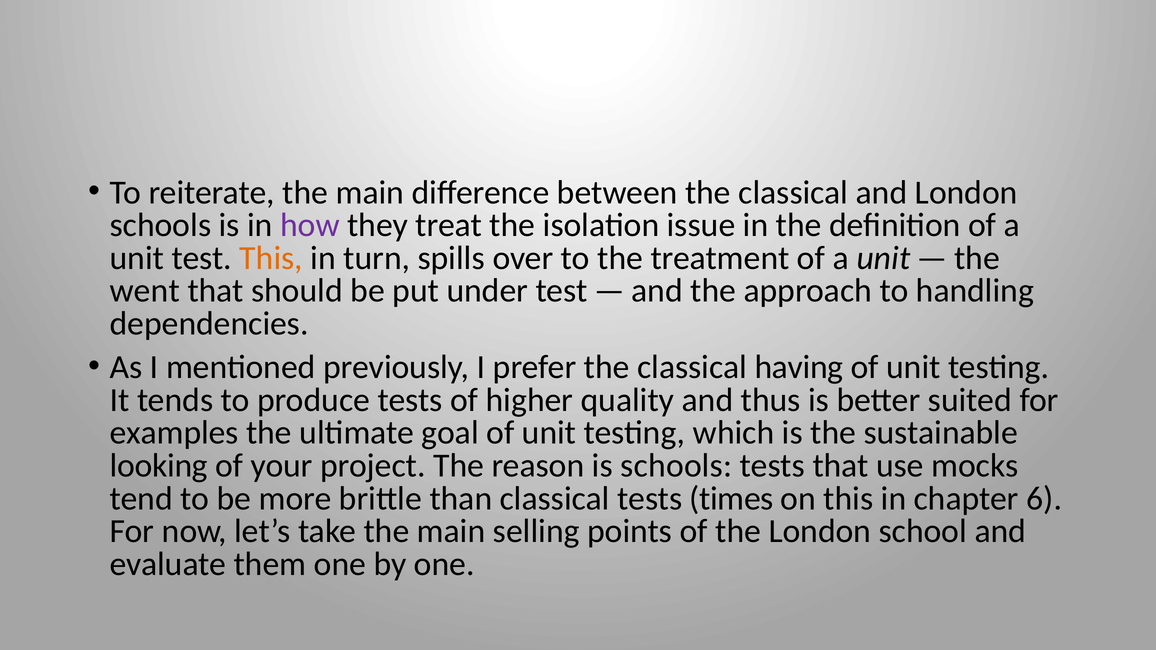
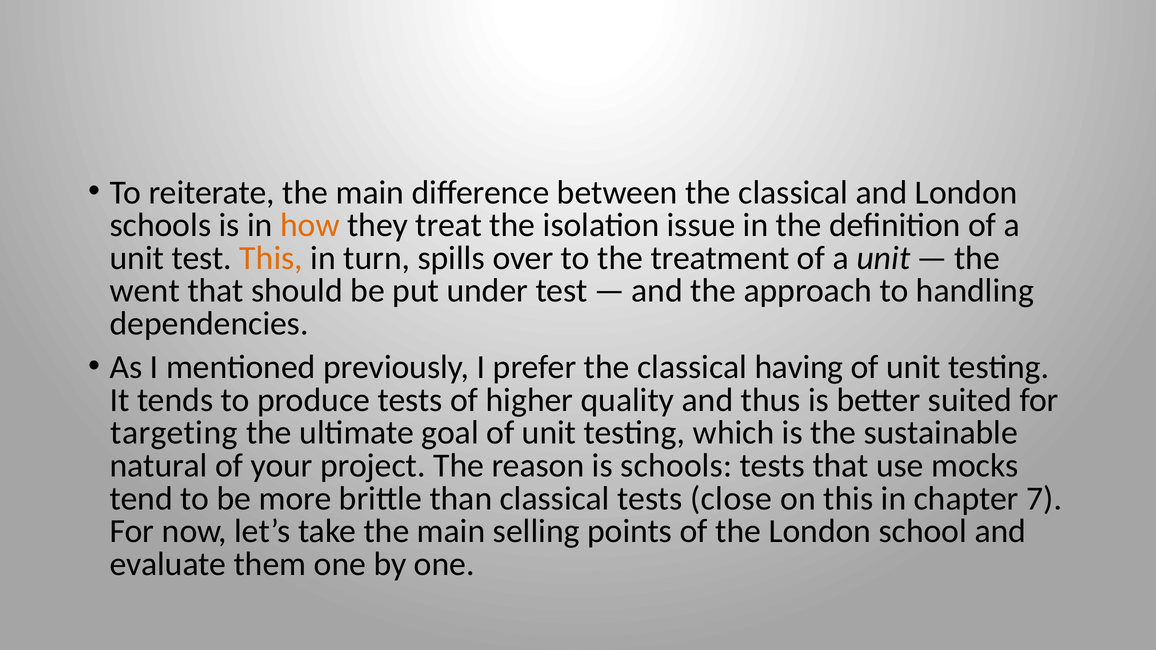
how colour: purple -> orange (310, 225)
examples: examples -> targeting (174, 433)
looking: looking -> natural (159, 466)
times: times -> close (731, 499)
6: 6 -> 7 (1044, 499)
